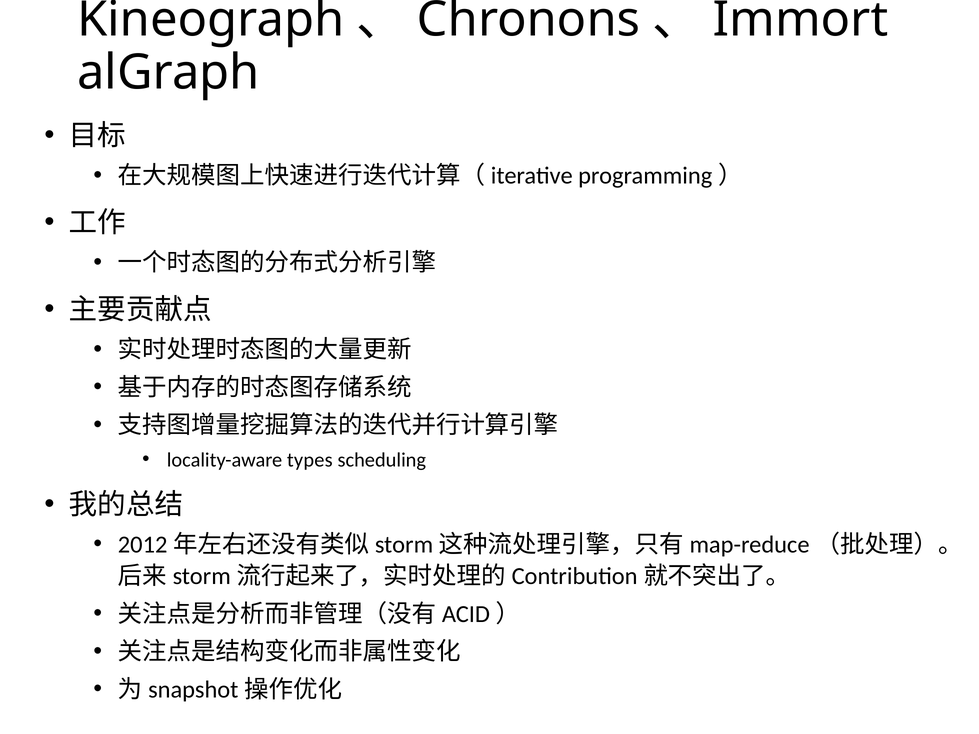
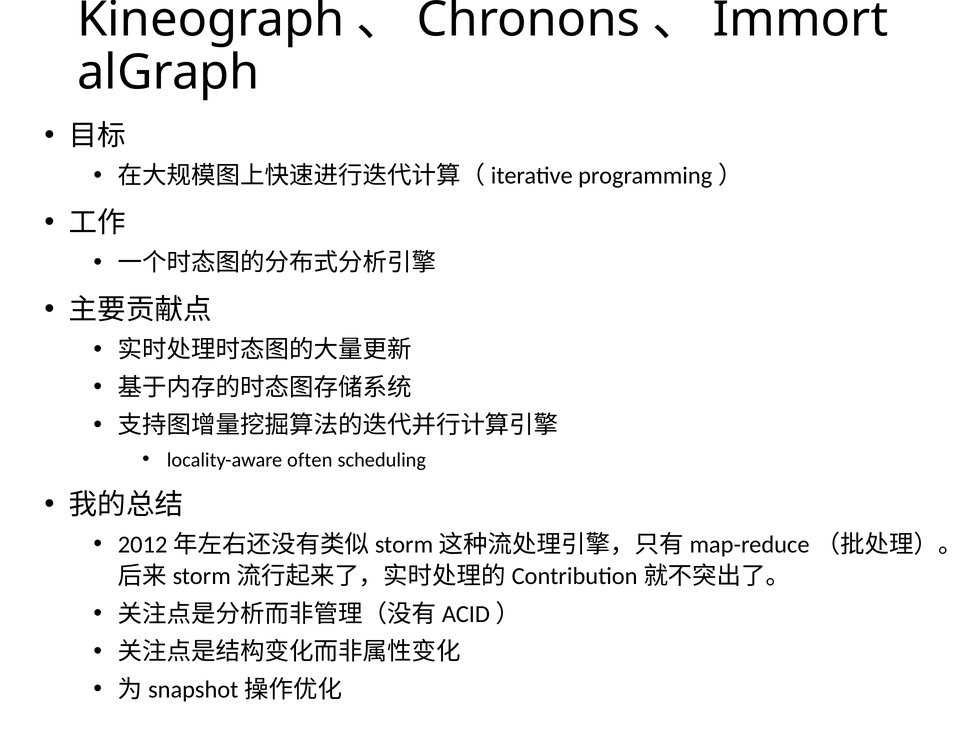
types: types -> often (310, 460)
